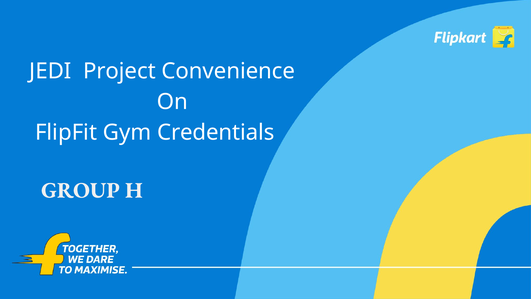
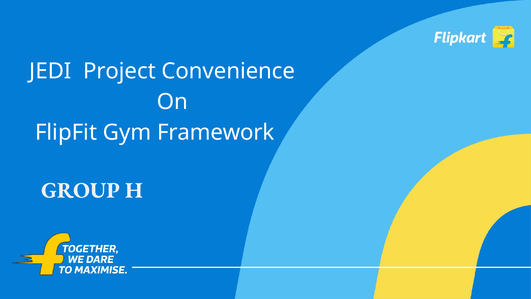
Credentials: Credentials -> Framework (216, 132)
